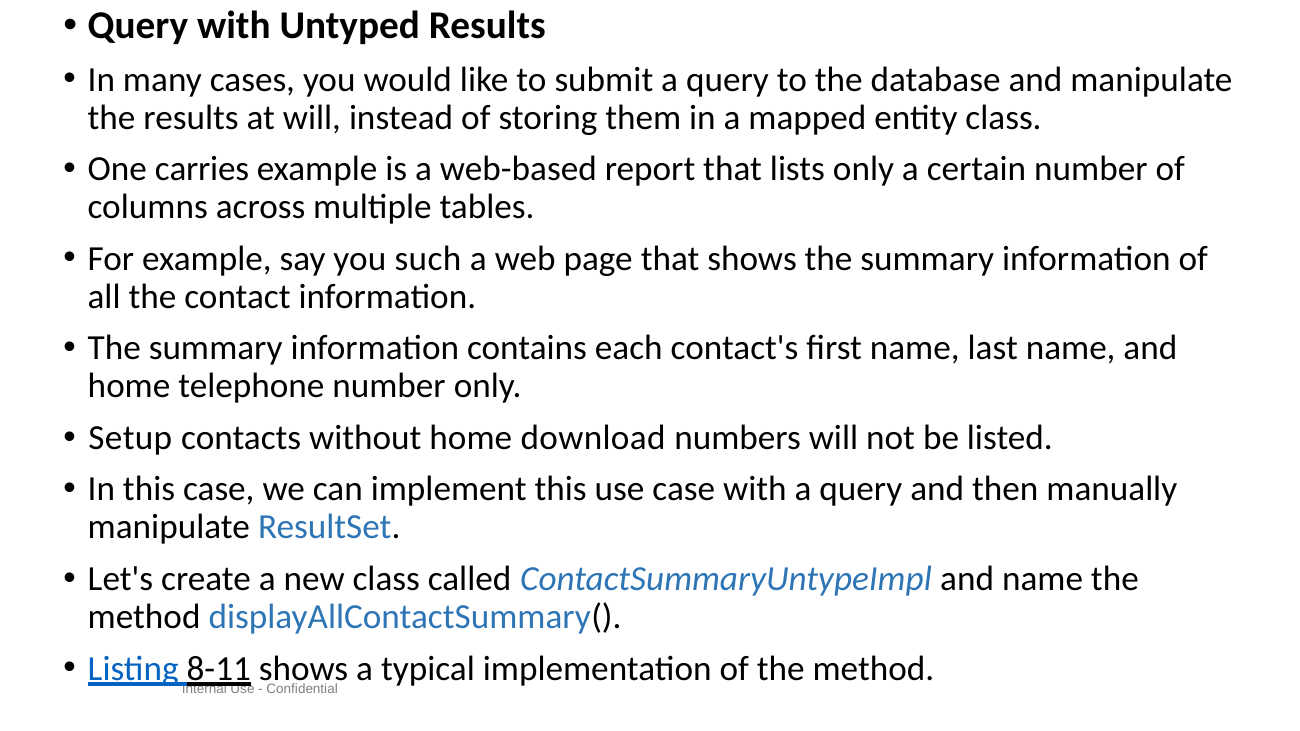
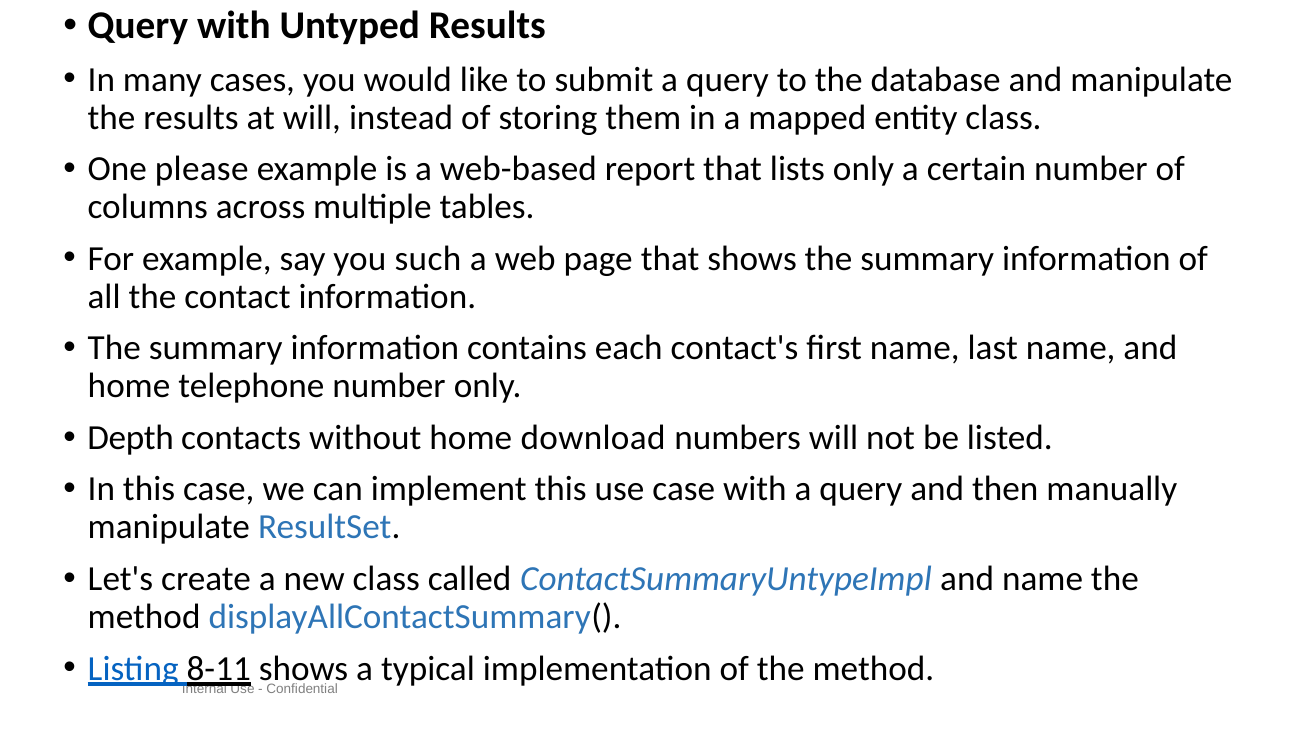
carries: carries -> please (202, 169)
Setup: Setup -> Depth (131, 438)
